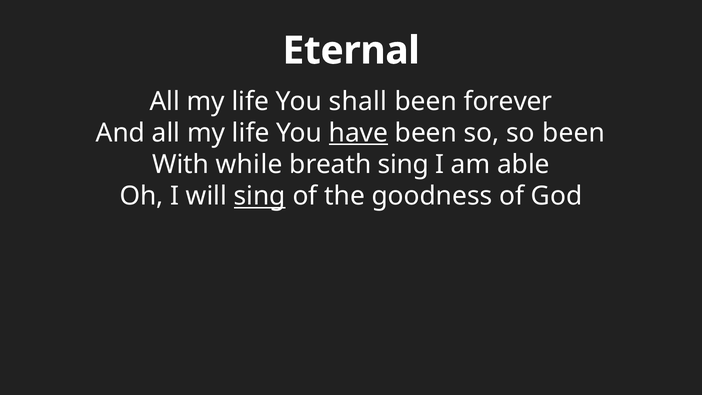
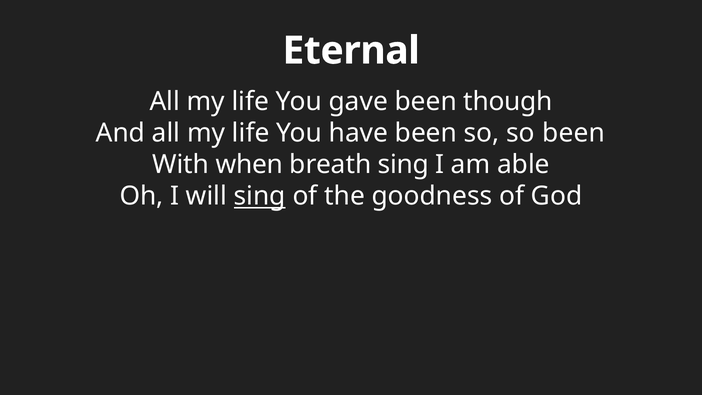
shall: shall -> gave (358, 101)
forever: forever -> though (508, 101)
have underline: present -> none (358, 133)
while: while -> when (249, 165)
